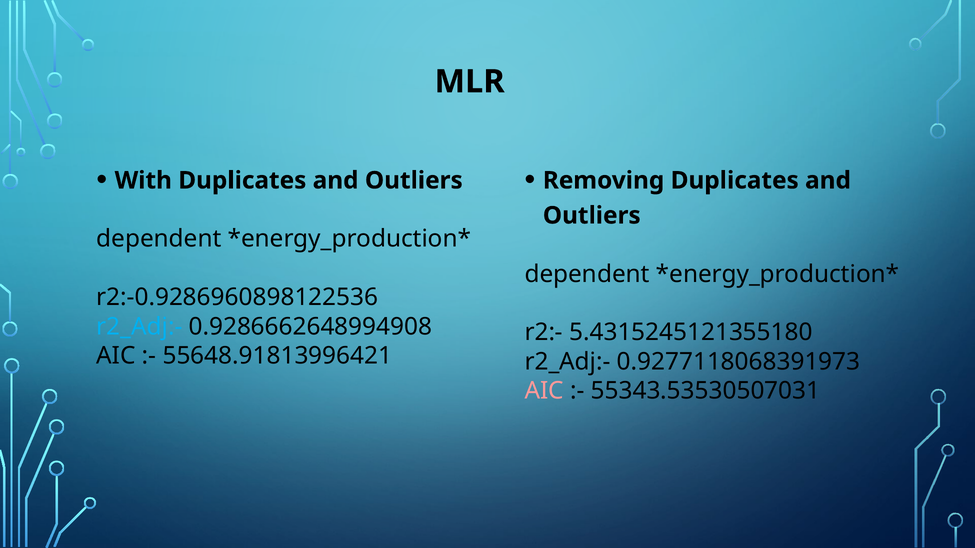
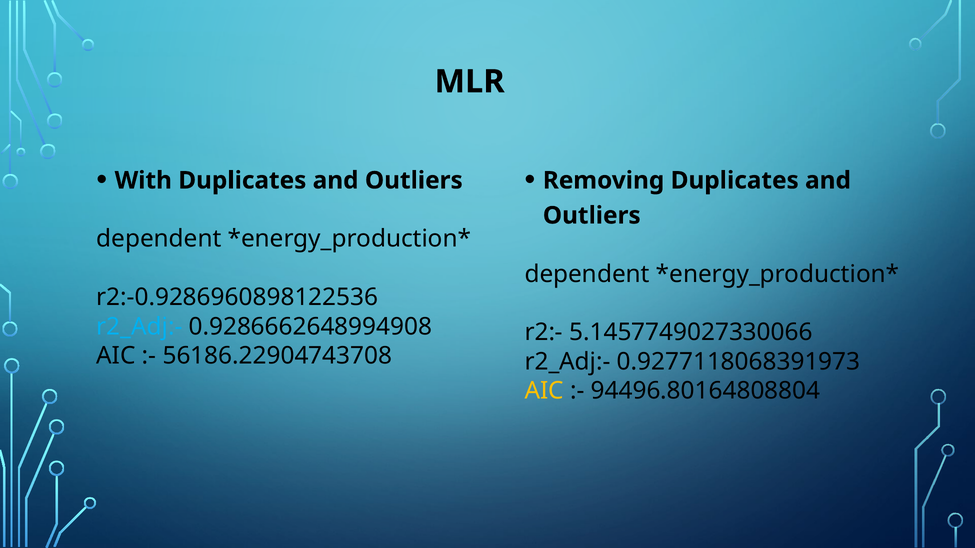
5.4315245121355180: 5.4315245121355180 -> 5.1457749027330066 (691, 333)
55648.91813996421: 55648.91813996421 -> 56186.22904743708 (277, 356)
AIC colour: pink -> yellow (544, 391)
55343.53530507031: 55343.53530507031 -> 94496.80164808804 (705, 391)
